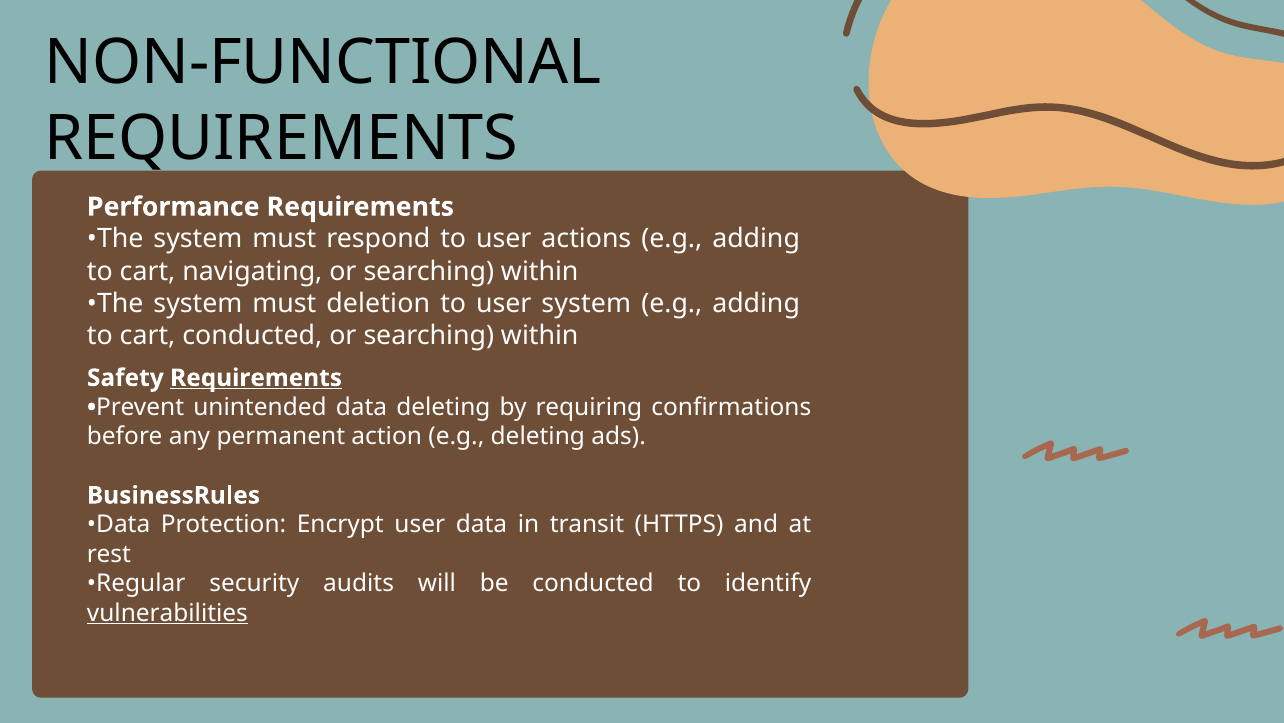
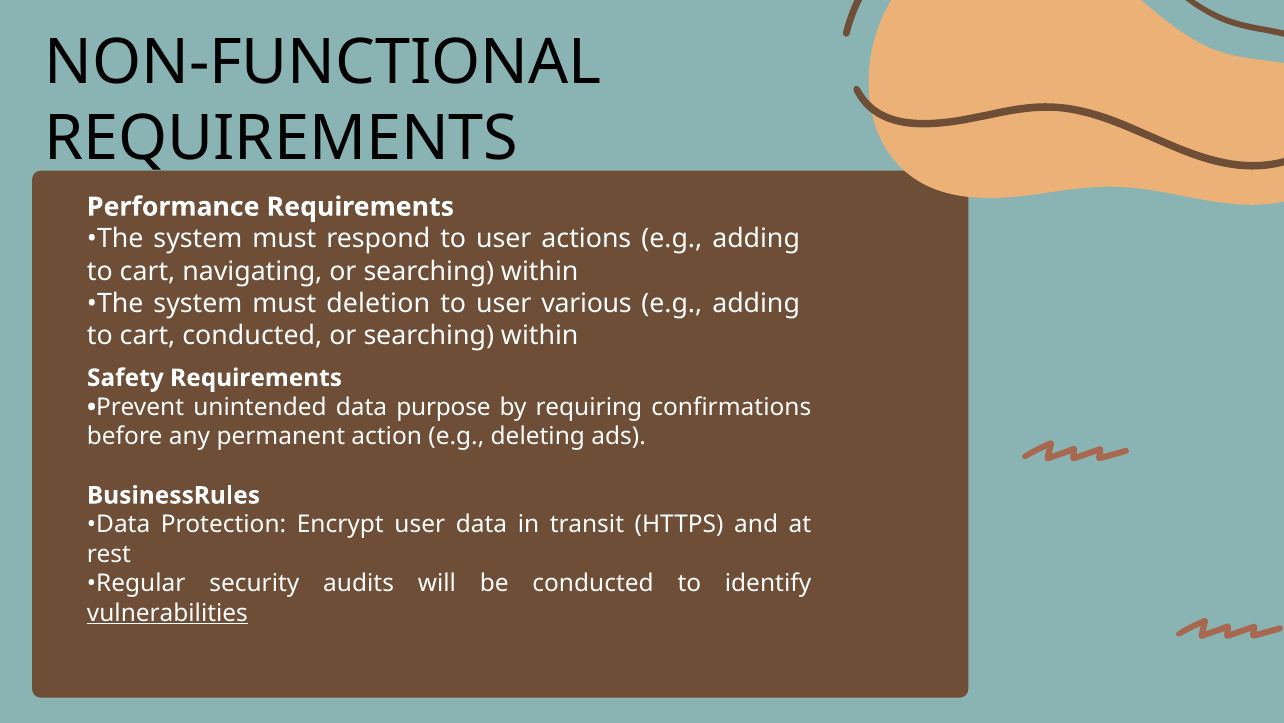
user system: system -> various (587, 303)
Requirements underline: present -> none (256, 378)
data deleting: deleting -> purpose (443, 407)
